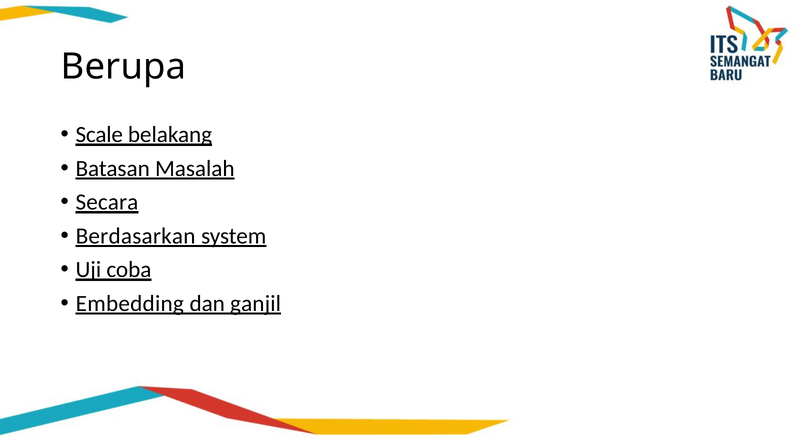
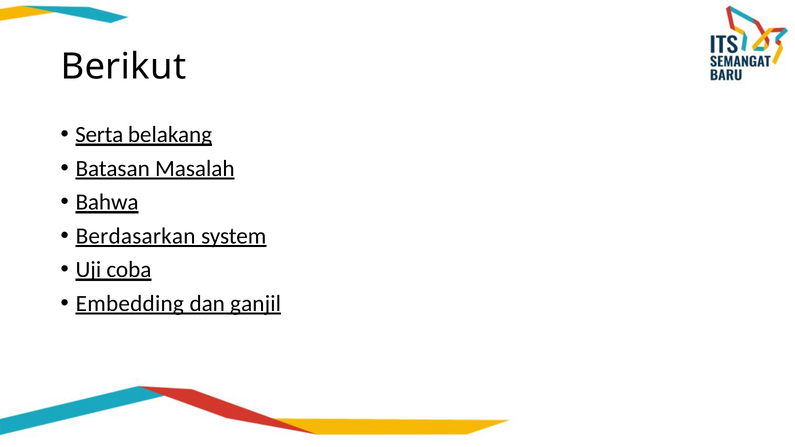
Berupa: Berupa -> Berikut (123, 67)
Scale: Scale -> Serta (99, 135)
Secara: Secara -> Bahwa (107, 202)
